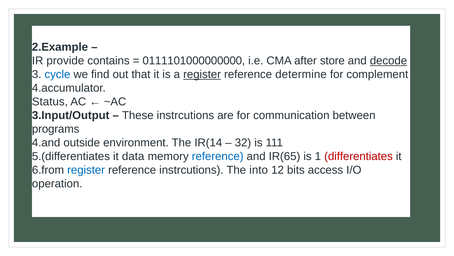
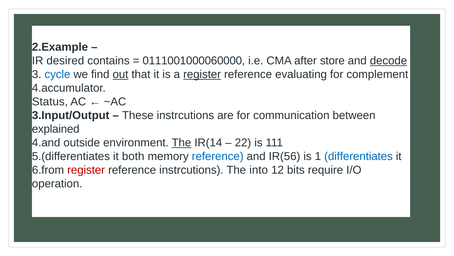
provide: provide -> desired (65, 61)
0111101000000000: 0111101000000000 -> 0111001000060000 (194, 61)
out underline: none -> present (120, 74)
determine: determine -> evaluating (301, 74)
programs: programs -> explained (56, 129)
The underline: none -> present (182, 142)
32: 32 -> 22 (243, 142)
data: data -> both (133, 156)
IR(65: IR(65 -> IR(56 (285, 156)
differentiates colour: red -> blue (359, 156)
register colour: blue -> red (86, 170)
access: access -> require (325, 170)
